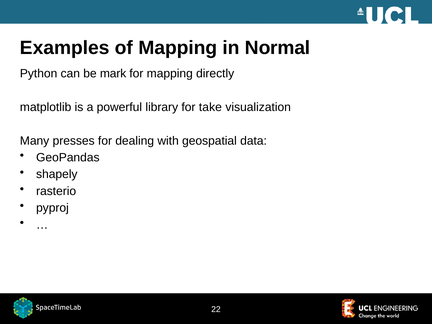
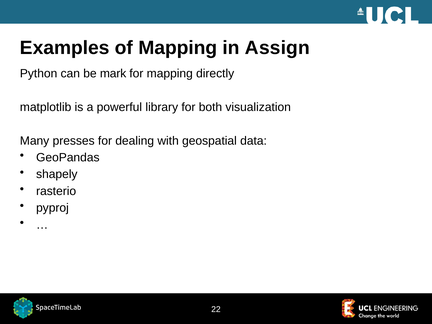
Normal: Normal -> Assign (277, 48)
take: take -> both (210, 107)
